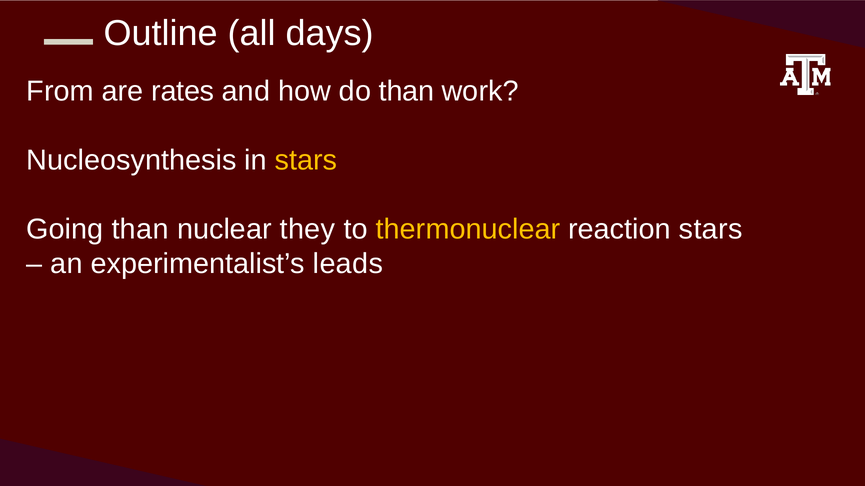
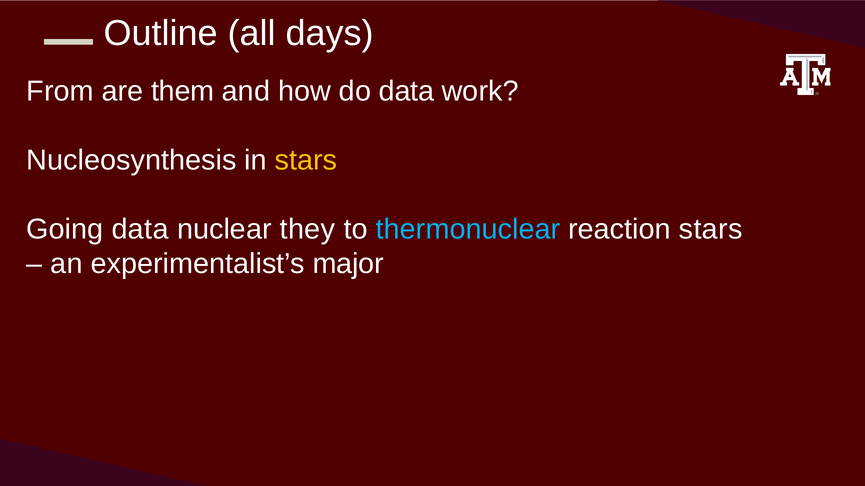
rates: rates -> them (183, 91)
do than: than -> data (407, 91)
Going than: than -> data (140, 230)
thermonuclear colour: yellow -> light blue (468, 230)
leads: leads -> major (348, 264)
